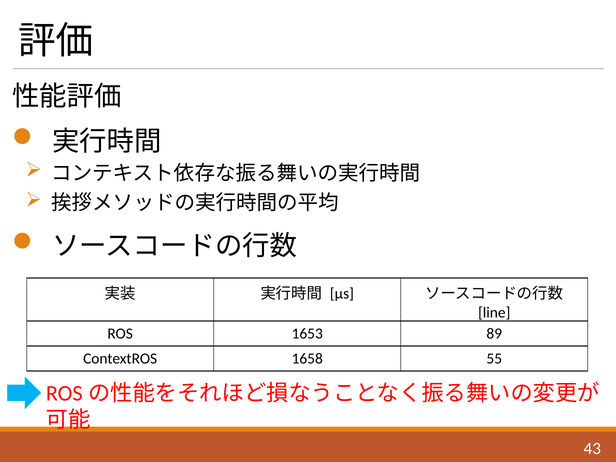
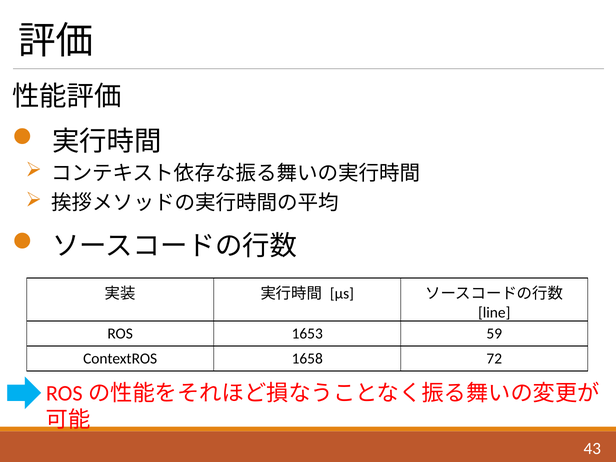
89: 89 -> 59 (494, 334)
55: 55 -> 72 (494, 359)
